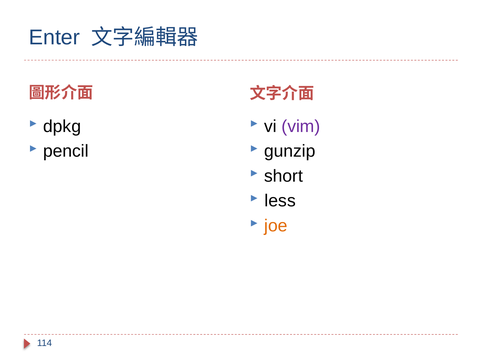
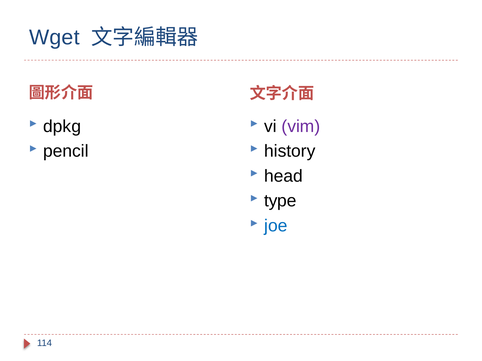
Enter: Enter -> Wget (54, 38)
gunzip: gunzip -> history (290, 151)
short: short -> head (284, 176)
less: less -> type (280, 201)
joe colour: orange -> blue (276, 226)
